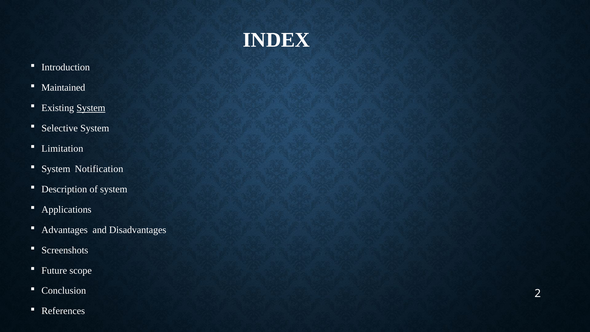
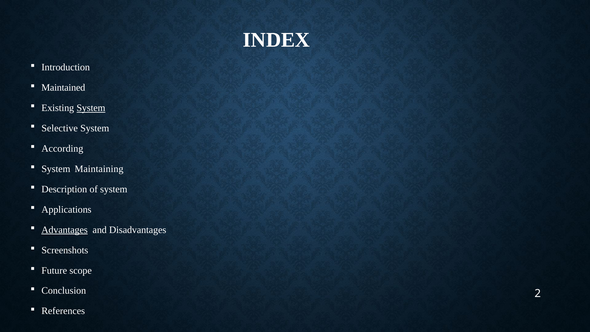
Limitation: Limitation -> According (62, 149)
Notification: Notification -> Maintaining (99, 169)
Advantages underline: none -> present (65, 230)
